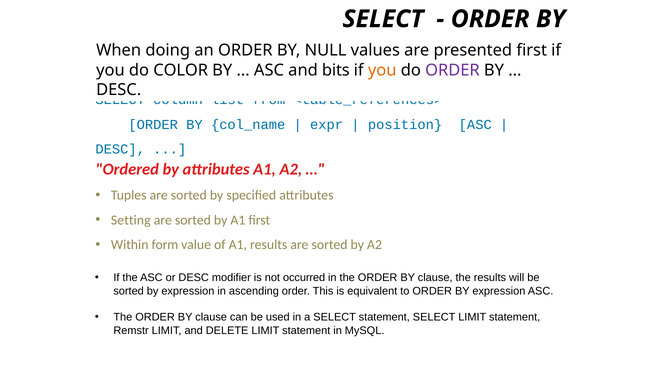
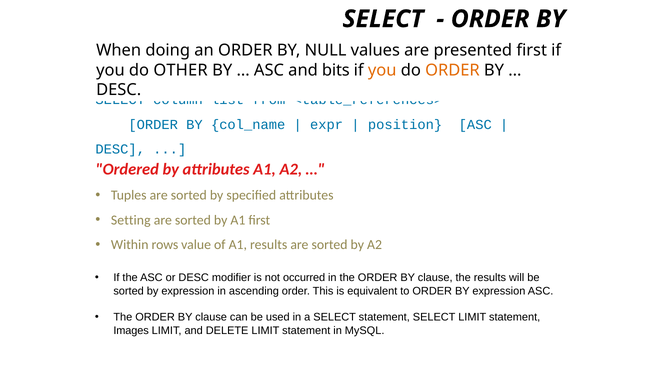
COLOR: COLOR -> OTHER (181, 70)
ORDER colour: purple -> orange (452, 70)
form: form -> rows (165, 245)
Remstr: Remstr -> Images (131, 330)
